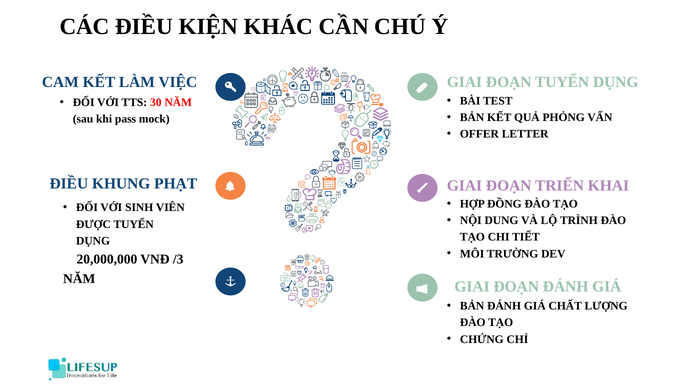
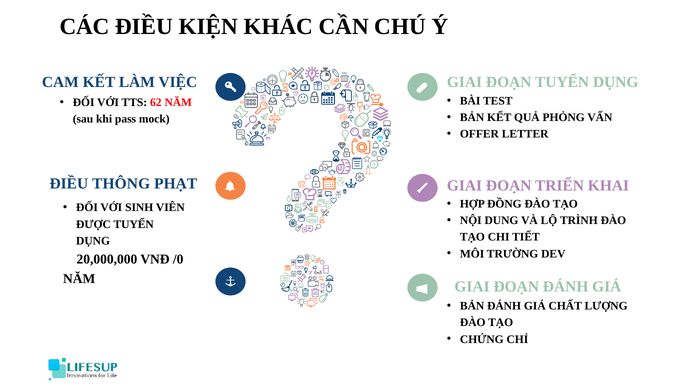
30: 30 -> 62 (156, 103)
KHUNG: KHUNG -> THÔNG (121, 184)
/3: /3 -> /0 (178, 259)
